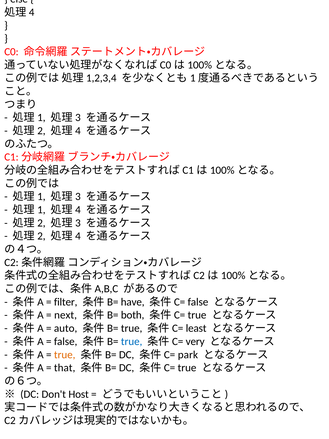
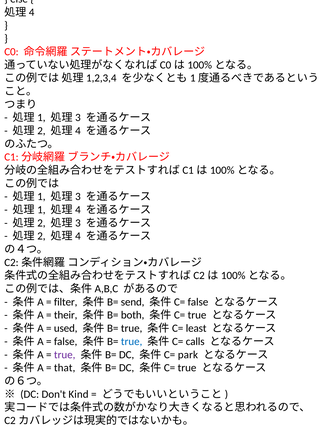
have: have -> send (133, 302)
next: next -> their (66, 315)
auto: auto -> used (66, 328)
very: very -> calls (195, 341)
true colour: orange -> purple (65, 354)
Host: Host -> Kind (78, 394)
